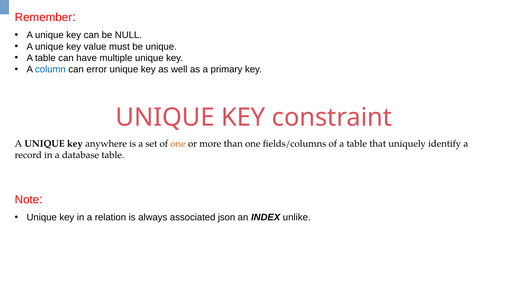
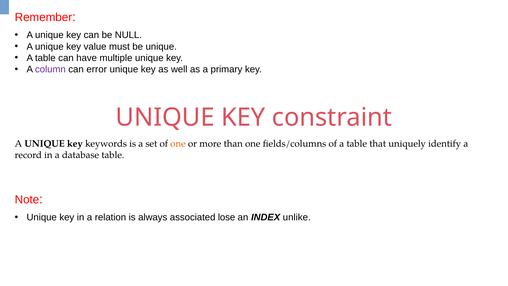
column colour: blue -> purple (50, 69)
anywhere: anywhere -> keywords (106, 144)
json: json -> lose (227, 217)
